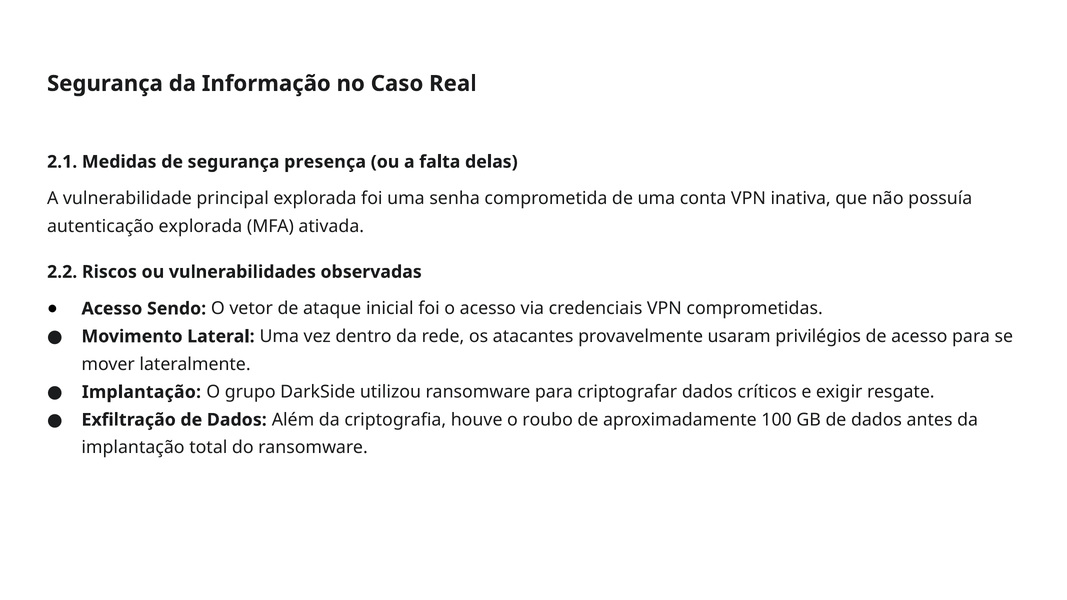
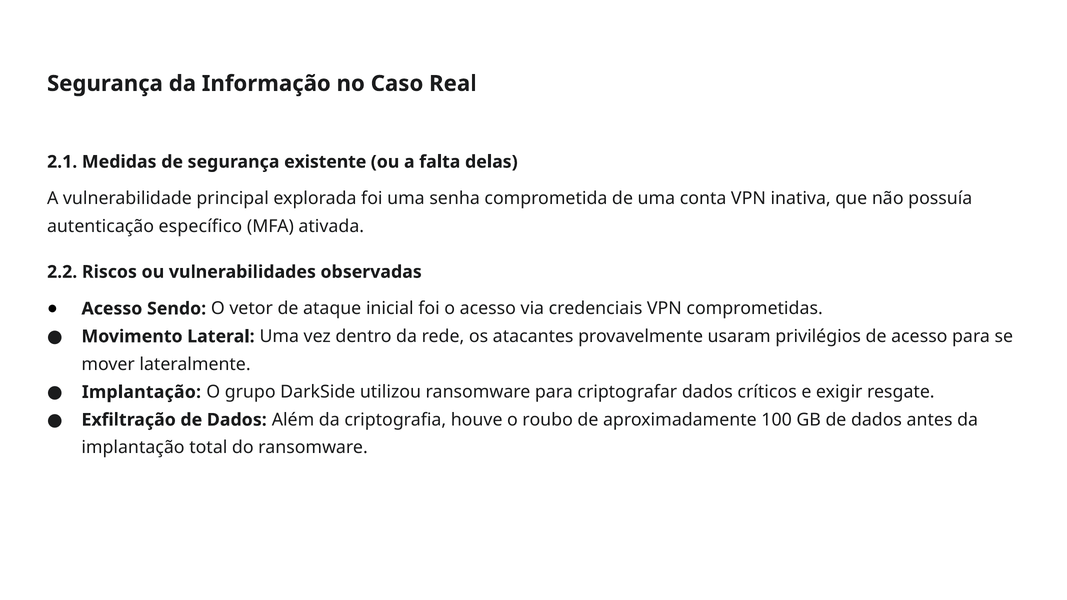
presença: presença -> existente (325, 162)
autenticação explorada: explorada -> específico (200, 226)
